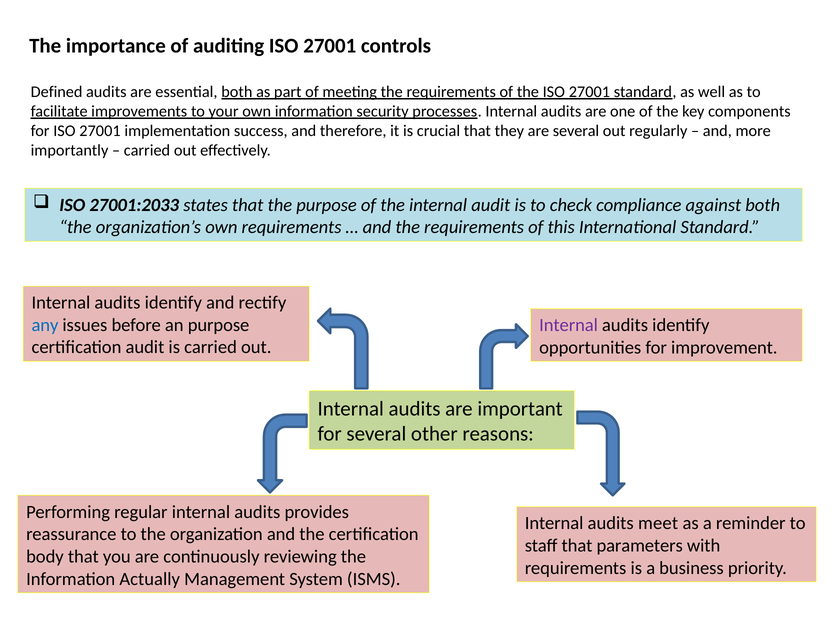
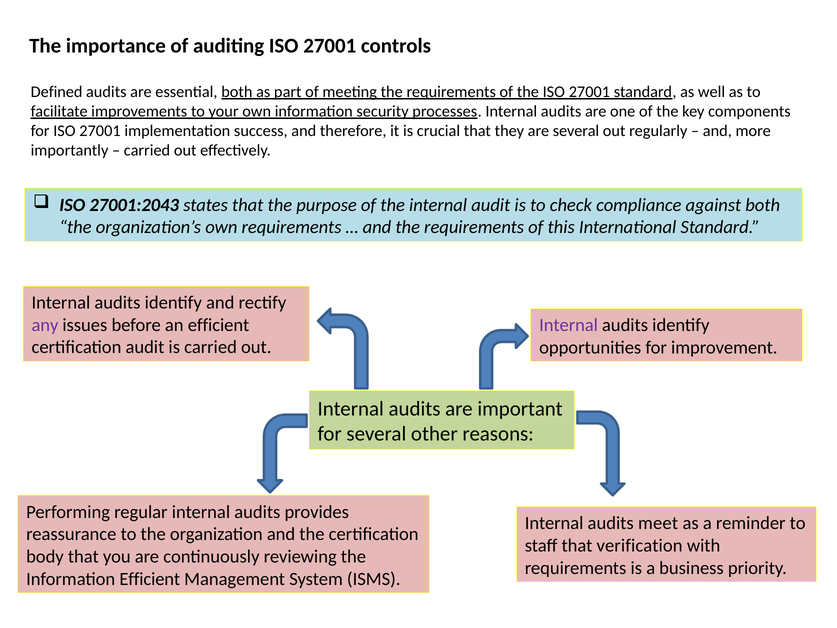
27001:2033: 27001:2033 -> 27001:2043 (134, 205)
any colour: blue -> purple (45, 325)
an purpose: purpose -> efficient (219, 325)
parameters: parameters -> verification (640, 545)
Information Actually: Actually -> Efficient (150, 579)
